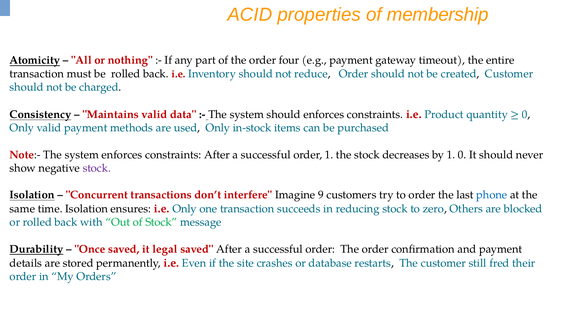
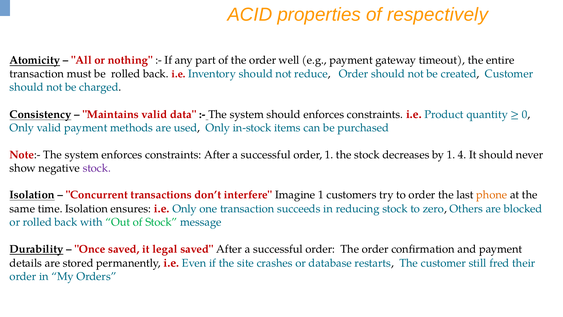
membership: membership -> respectively (438, 15)
four: four -> well (289, 60)
1 0: 0 -> 4 (462, 155)
Imagine 9: 9 -> 1 (321, 195)
phone colour: blue -> orange (492, 195)
